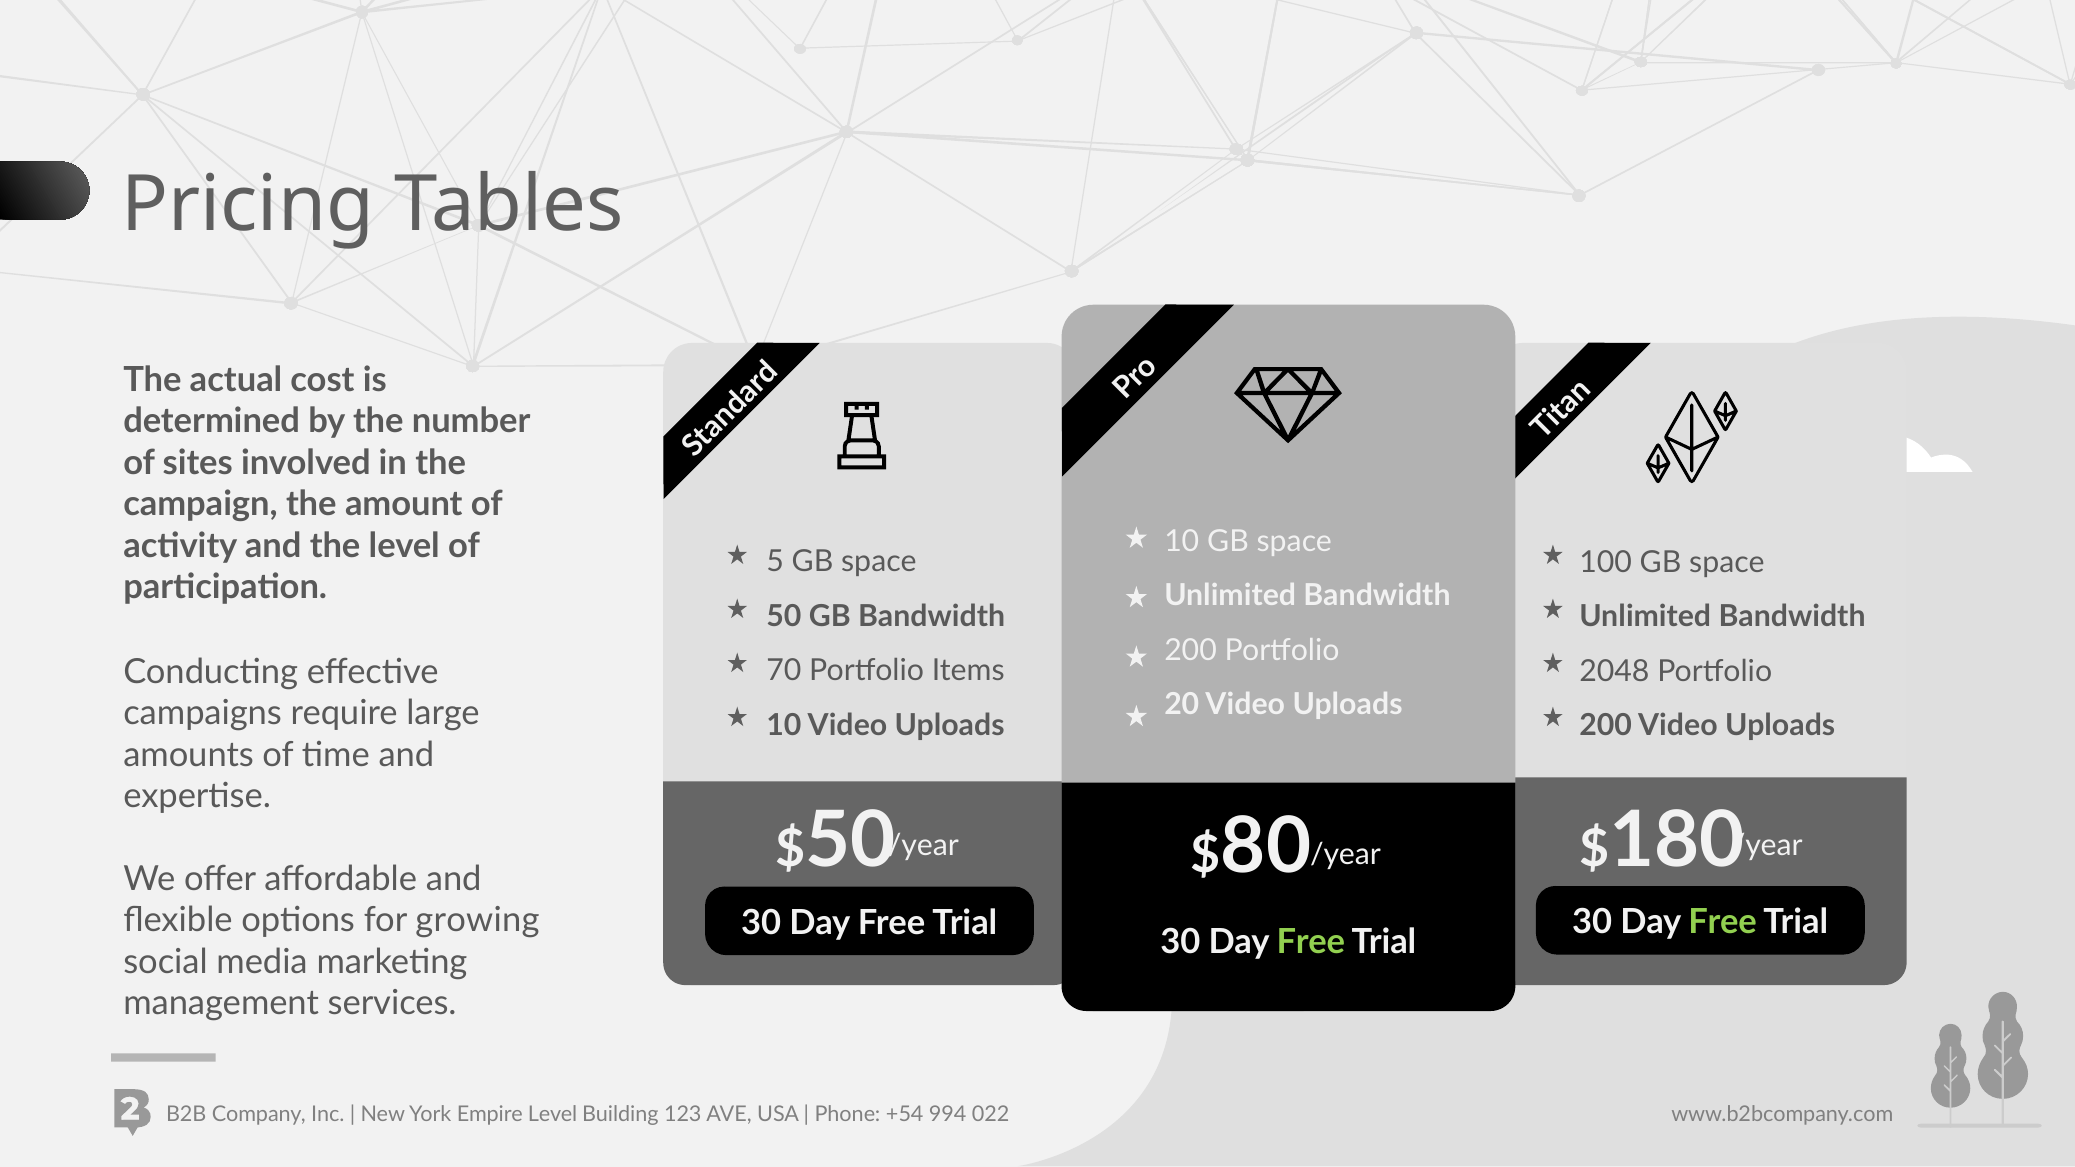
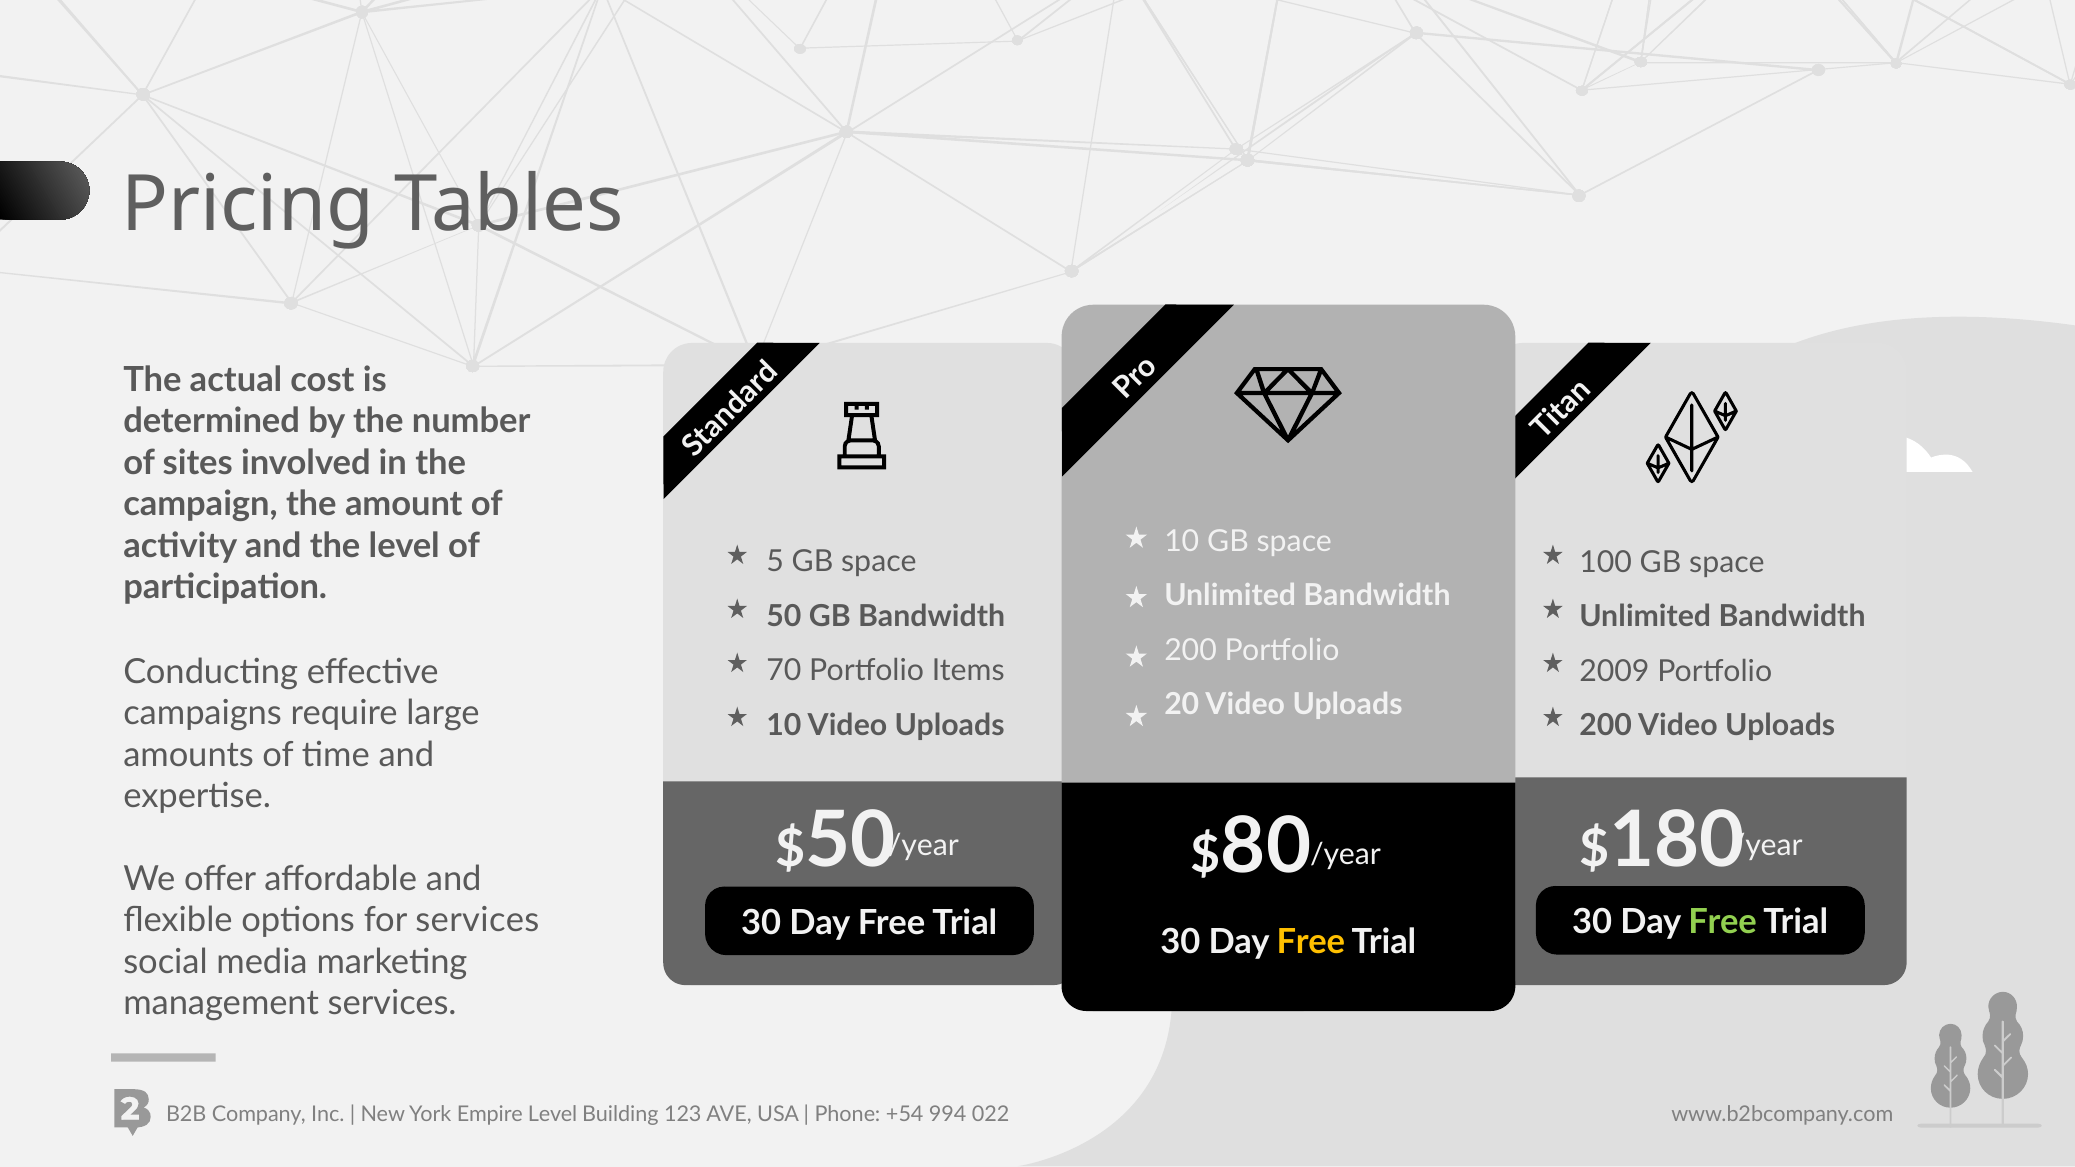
2048: 2048 -> 2009 (1614, 671)
for growing: growing -> services (477, 921)
Free colour: light green -> yellow (1311, 942)
